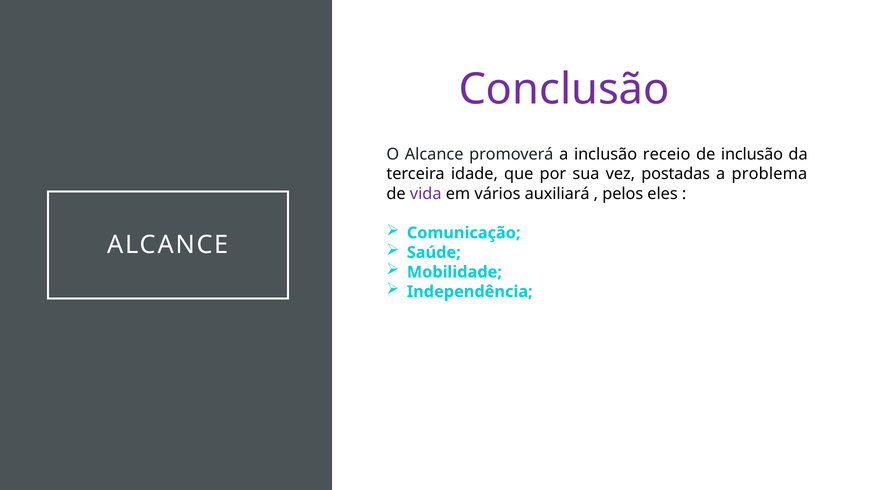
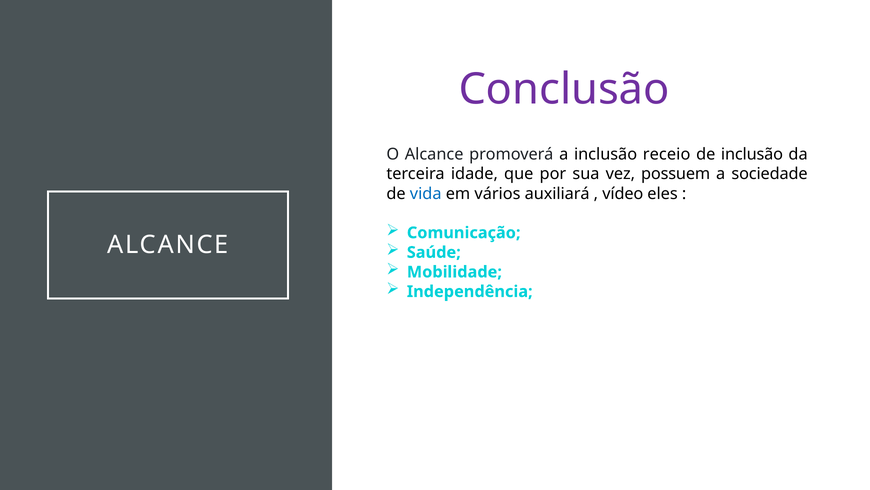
postadas: postadas -> possuem (676, 174)
problema: problema -> sociedade (770, 174)
vida colour: purple -> blue (426, 193)
pelos: pelos -> vídeo (623, 193)
